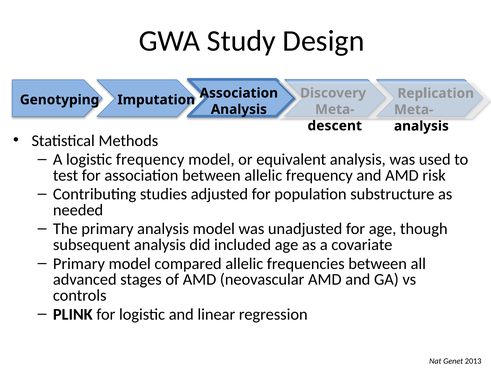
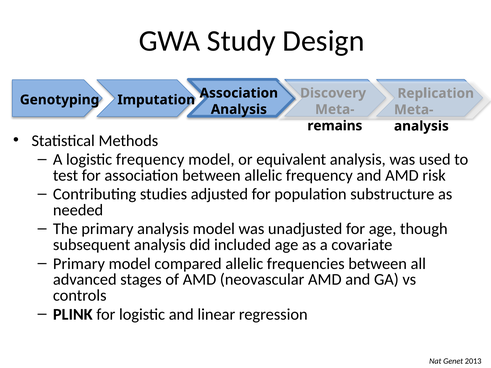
descent: descent -> remains (335, 126)
